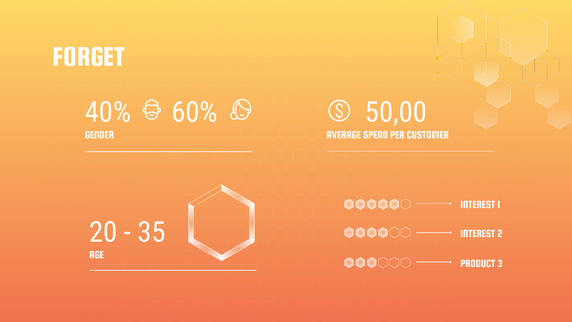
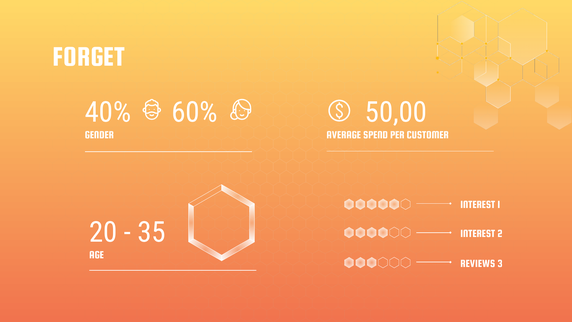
PRODUCT: PRODUCT -> REVIEWS (478, 263)
